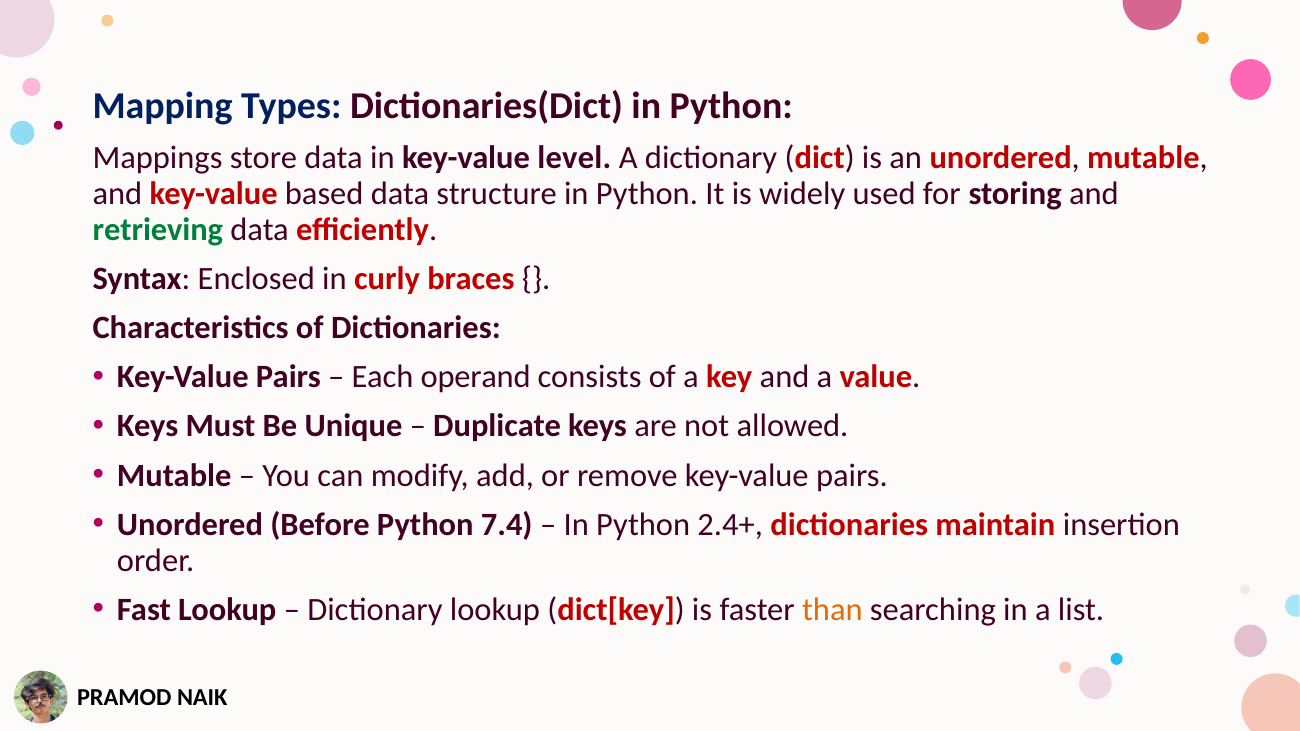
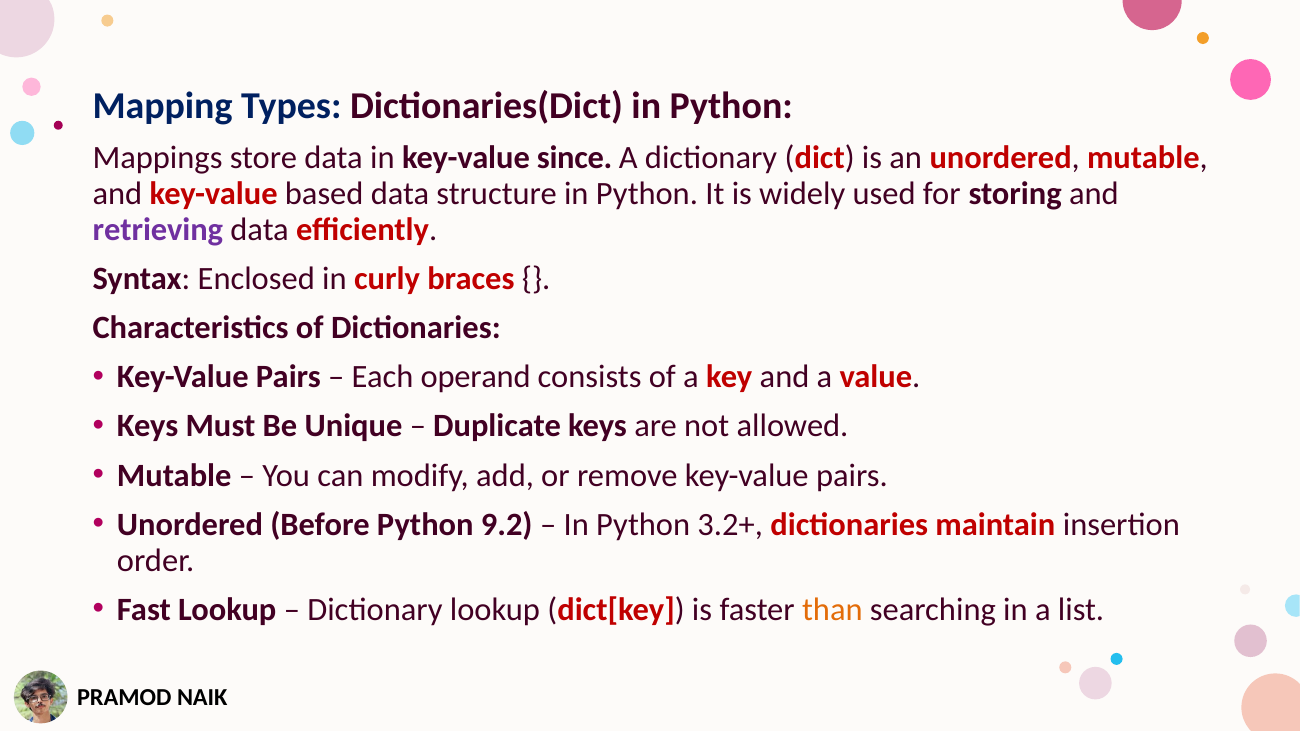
level: level -> since (575, 158)
retrieving colour: green -> purple (158, 229)
7.4: 7.4 -> 9.2 (507, 525)
2.4+: 2.4+ -> 3.2+ (730, 525)
